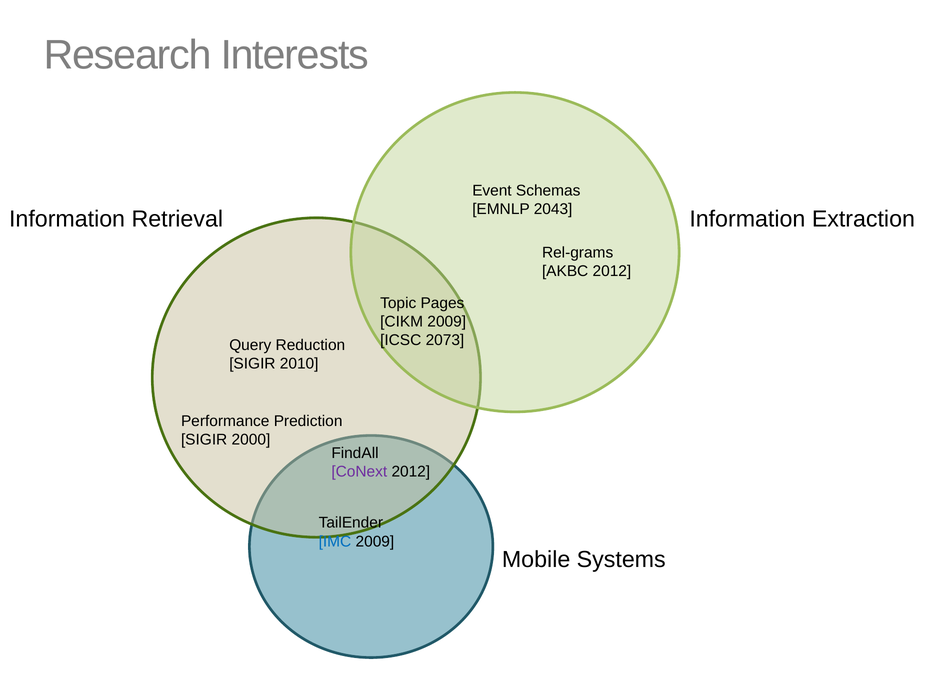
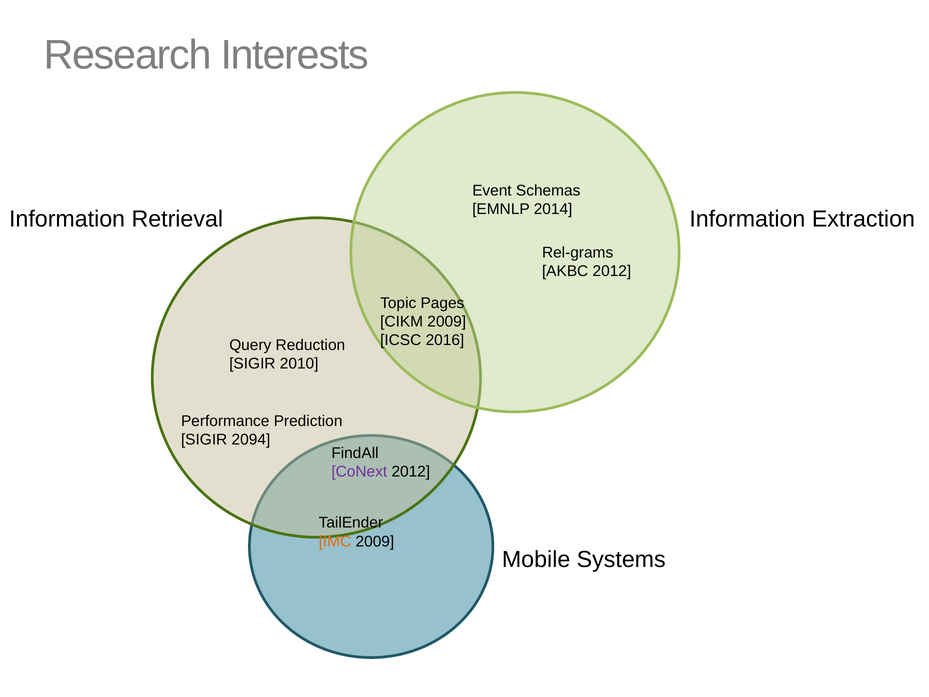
2043: 2043 -> 2014 (553, 209)
2073: 2073 -> 2016 (445, 340)
2000: 2000 -> 2094 (251, 440)
IMC colour: blue -> orange (335, 541)
